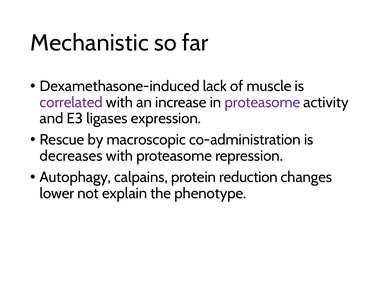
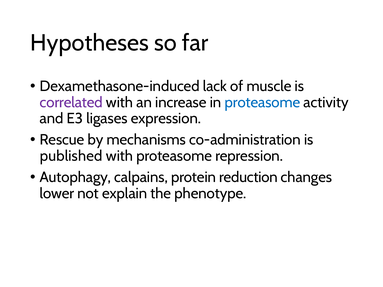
Mechanistic: Mechanistic -> Hypotheses (89, 43)
proteasome colour: purple -> blue (262, 102)
macroscopic: macroscopic -> mechanisms (146, 140)
decreases: decreases -> published (71, 156)
